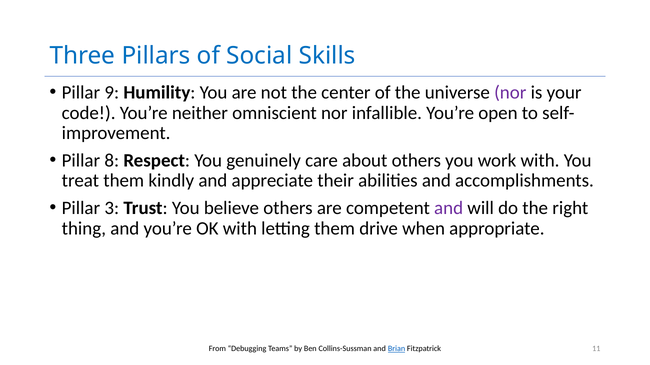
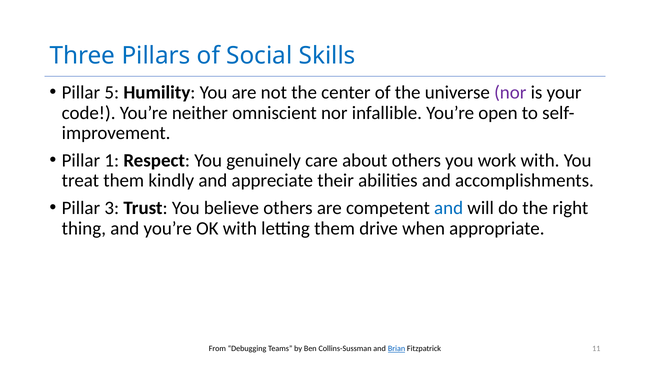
9: 9 -> 5 (112, 93)
8: 8 -> 1 (112, 161)
and colour: purple -> blue (449, 208)
